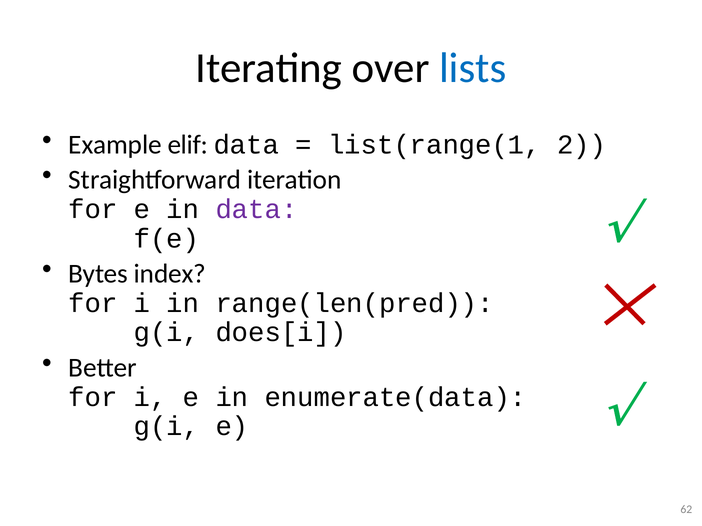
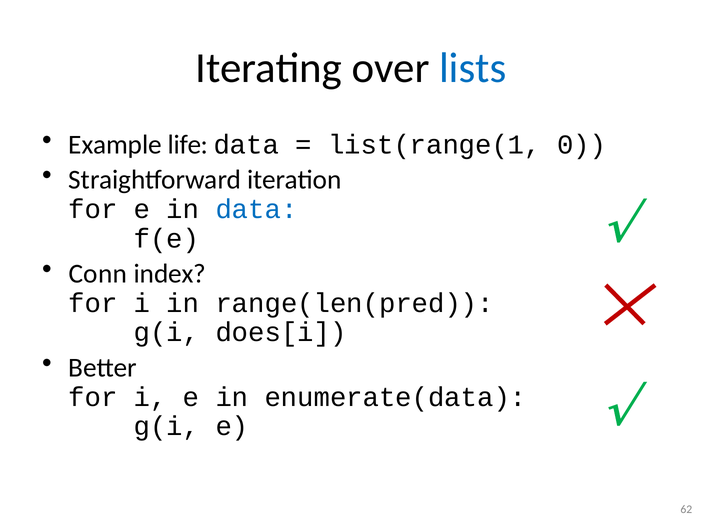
elif: elif -> life (188, 145)
2: 2 -> 0 (582, 145)
data colour: purple -> blue (257, 209)
Bytes: Bytes -> Conn (98, 274)
